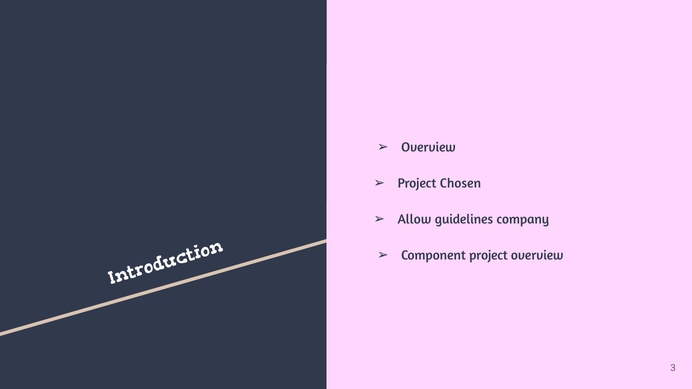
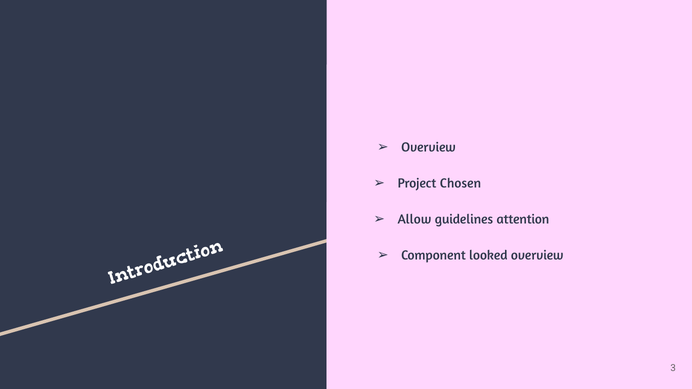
company: company -> attention (523, 219)
Component project: project -> looked (488, 255)
